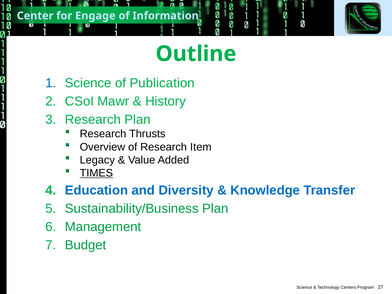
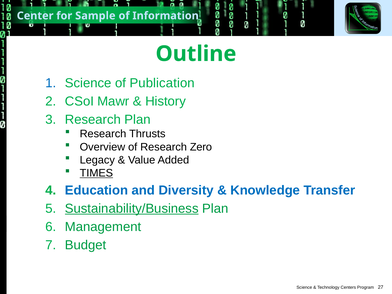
Engage: Engage -> Sample (95, 16)
Item: Item -> Zero (201, 147)
Sustainability/Business underline: none -> present (132, 209)
